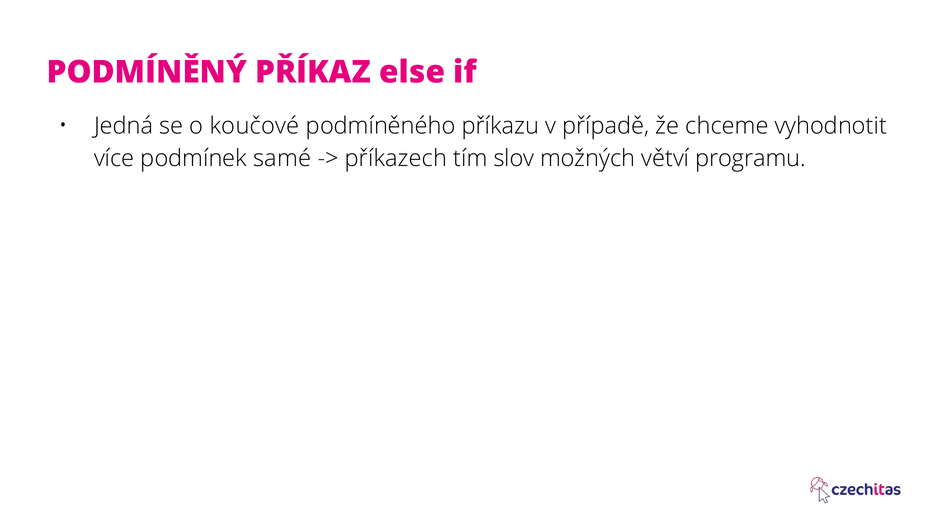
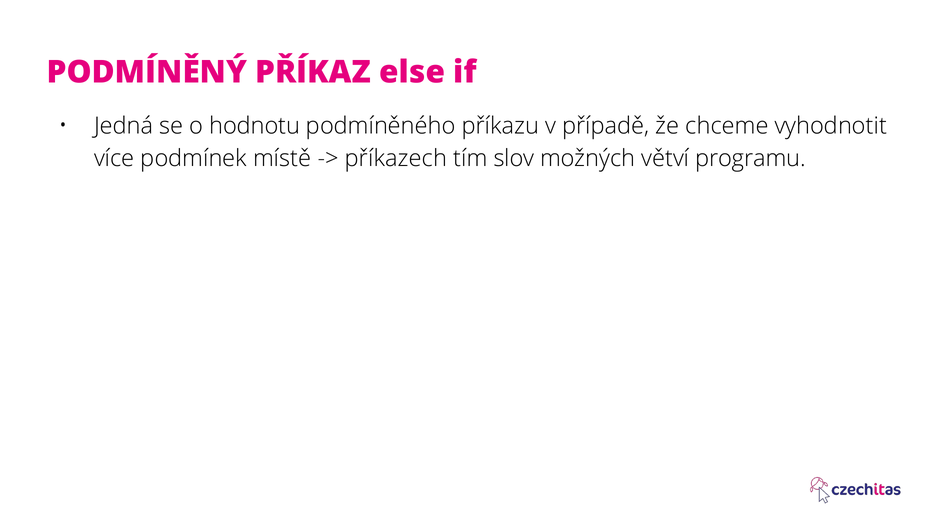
koučové: koučové -> hodnotu (255, 126)
samé: samé -> místě (282, 158)
